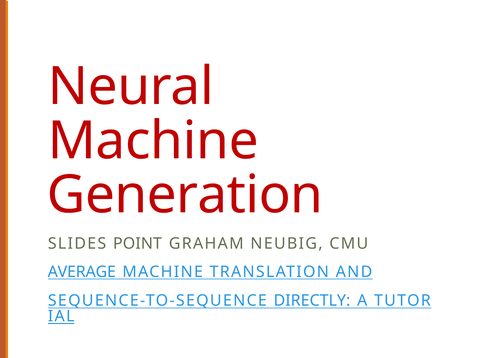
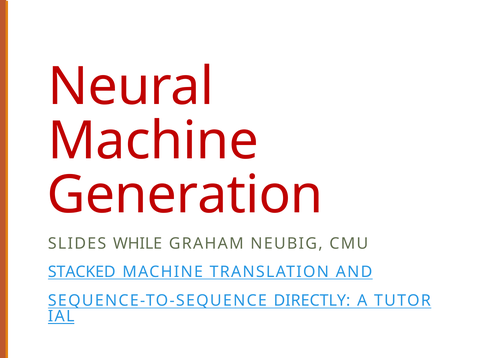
POINT: POINT -> WHILE (138, 244)
AVERAGE: AVERAGE -> STACKED (82, 272)
